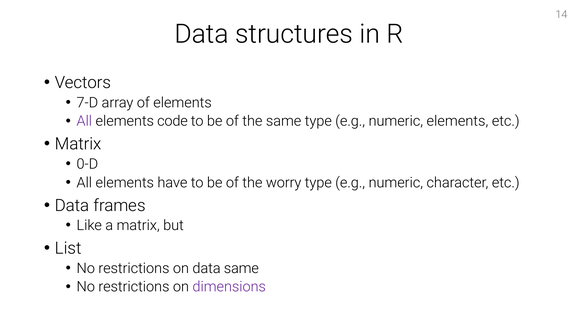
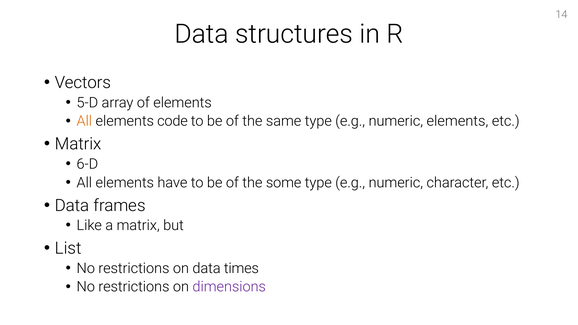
7-D: 7-D -> 5-D (87, 103)
All colour: purple -> orange (84, 121)
0-D: 0-D -> 6-D (87, 164)
worry: worry -> some (284, 183)
data same: same -> times (241, 268)
